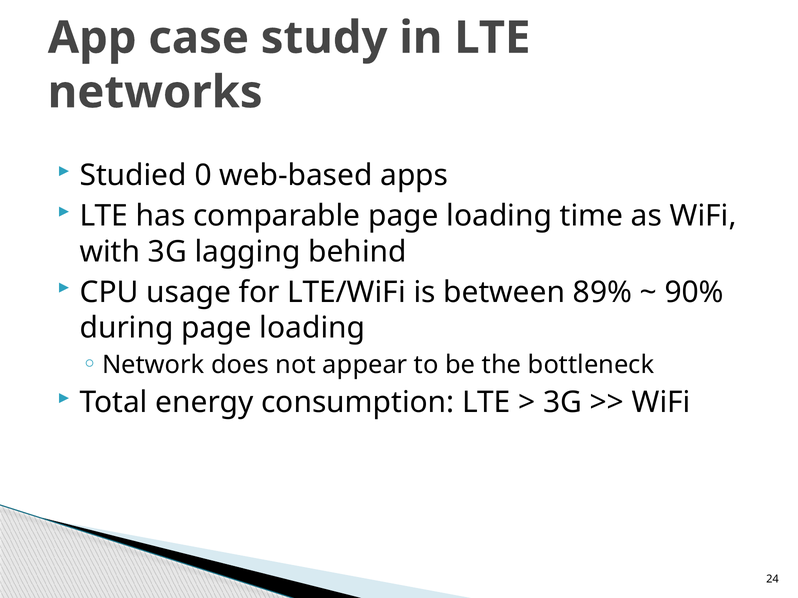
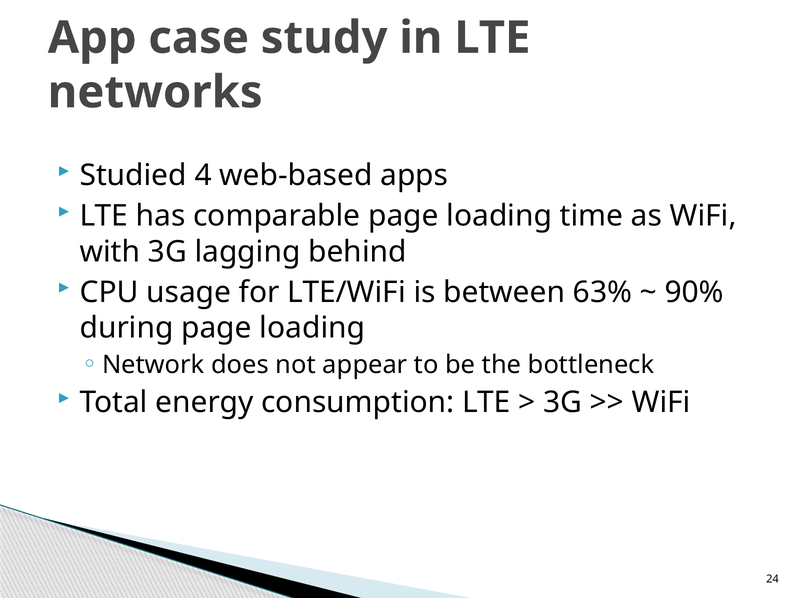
0: 0 -> 4 (203, 176)
89%: 89% -> 63% (602, 292)
